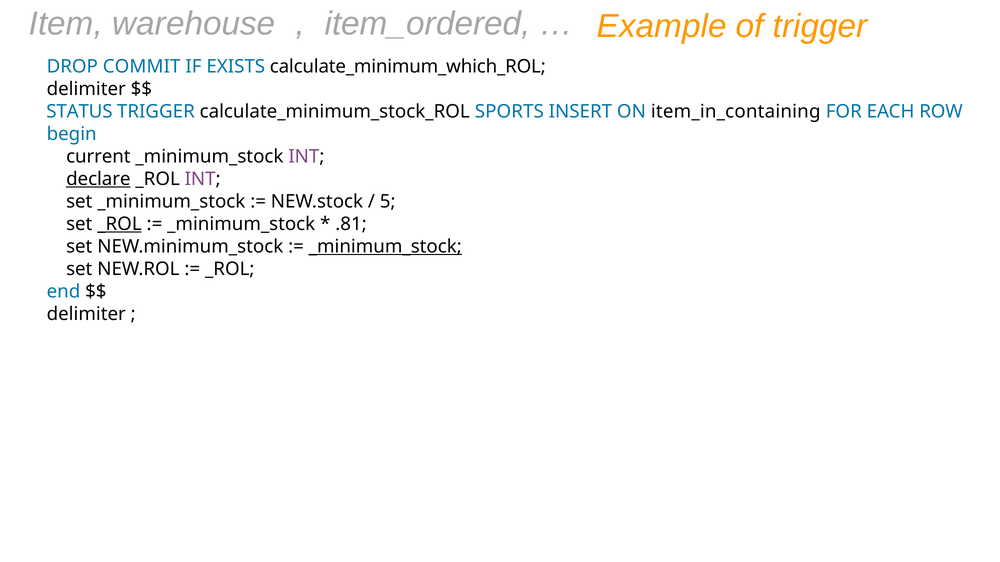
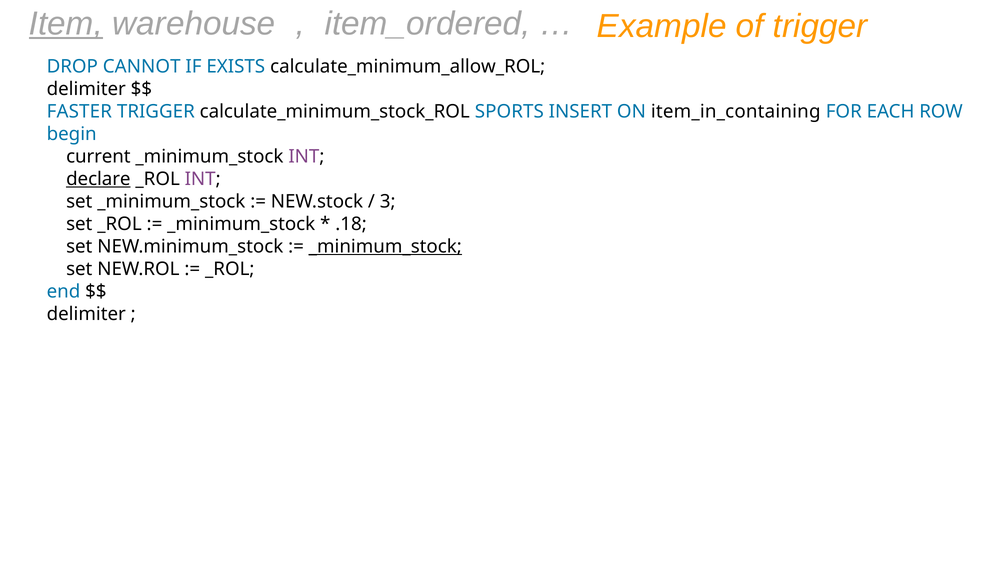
Item underline: none -> present (66, 24)
COMMIT: COMMIT -> CANNOT (142, 67)
calculate_minimum_which_ROL: calculate_minimum_which_ROL -> calculate_minimum_allow_ROL (408, 67)
STATUS: STATUS -> FASTER (79, 112)
5: 5 -> 3 (388, 202)
_ROL underline: present -> none (119, 224)
.81: .81 -> .18 (351, 224)
